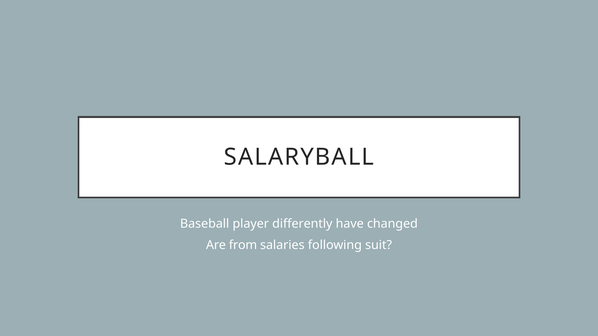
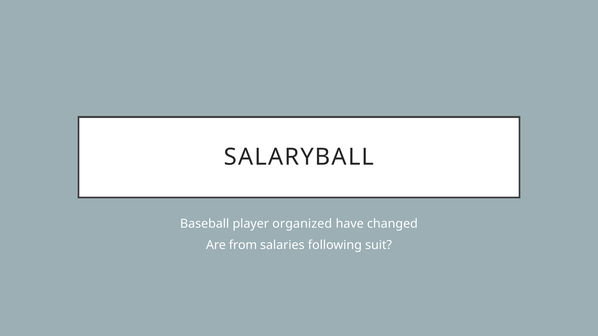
differently: differently -> organized (302, 224)
